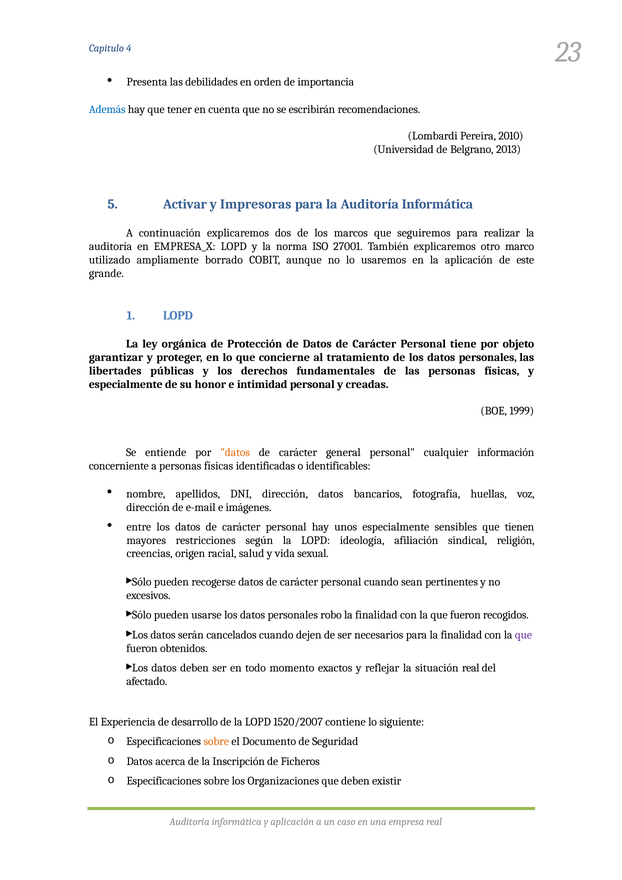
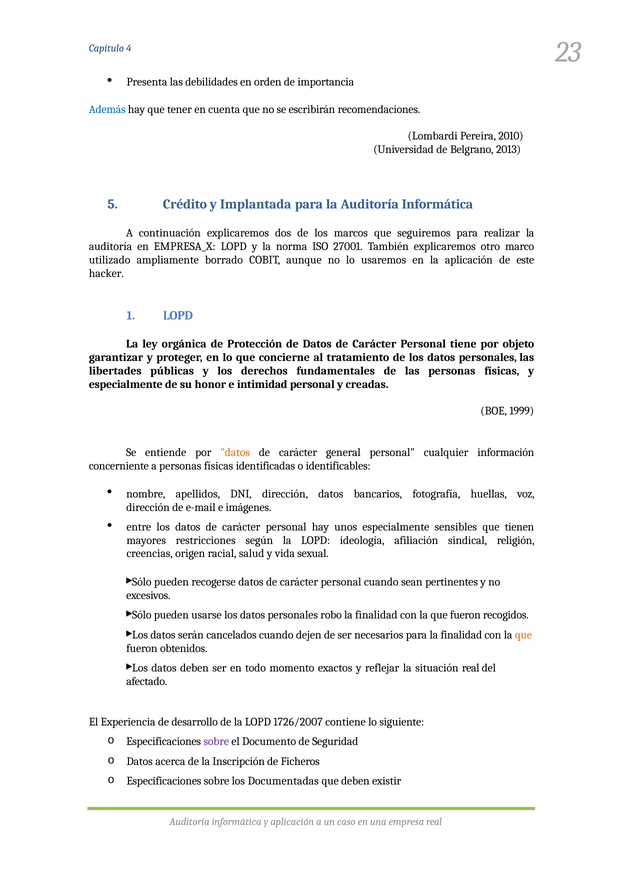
Activar: Activar -> Crédito (185, 204)
Impresoras: Impresoras -> Implantada (256, 204)
grande: grande -> hacker (106, 273)
que colour: purple -> orange (523, 635)
1520/2007: 1520/2007 -> 1726/2007 (298, 722)
sobre colour: orange -> purple (216, 742)
Organizaciones: Organizaciones -> Documentadas (283, 781)
